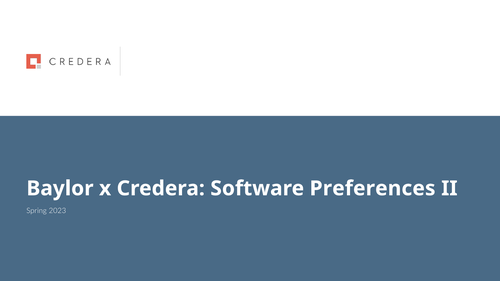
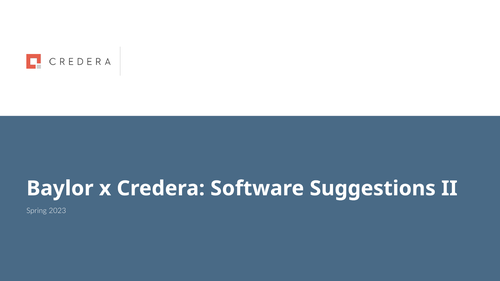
Preferences: Preferences -> Suggestions (373, 189)
